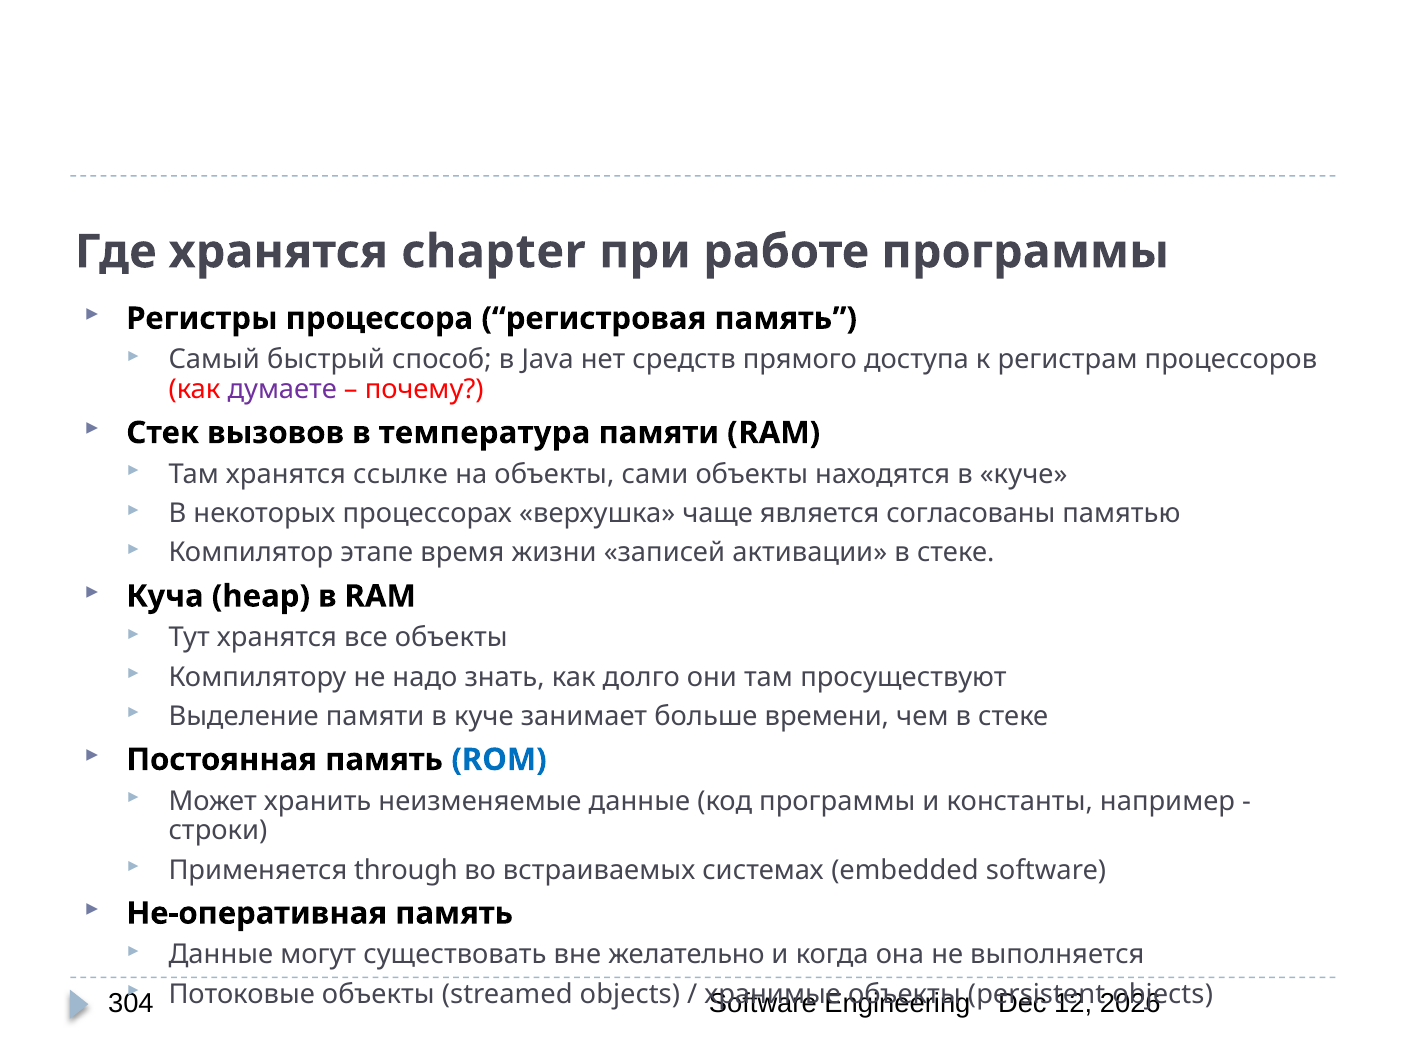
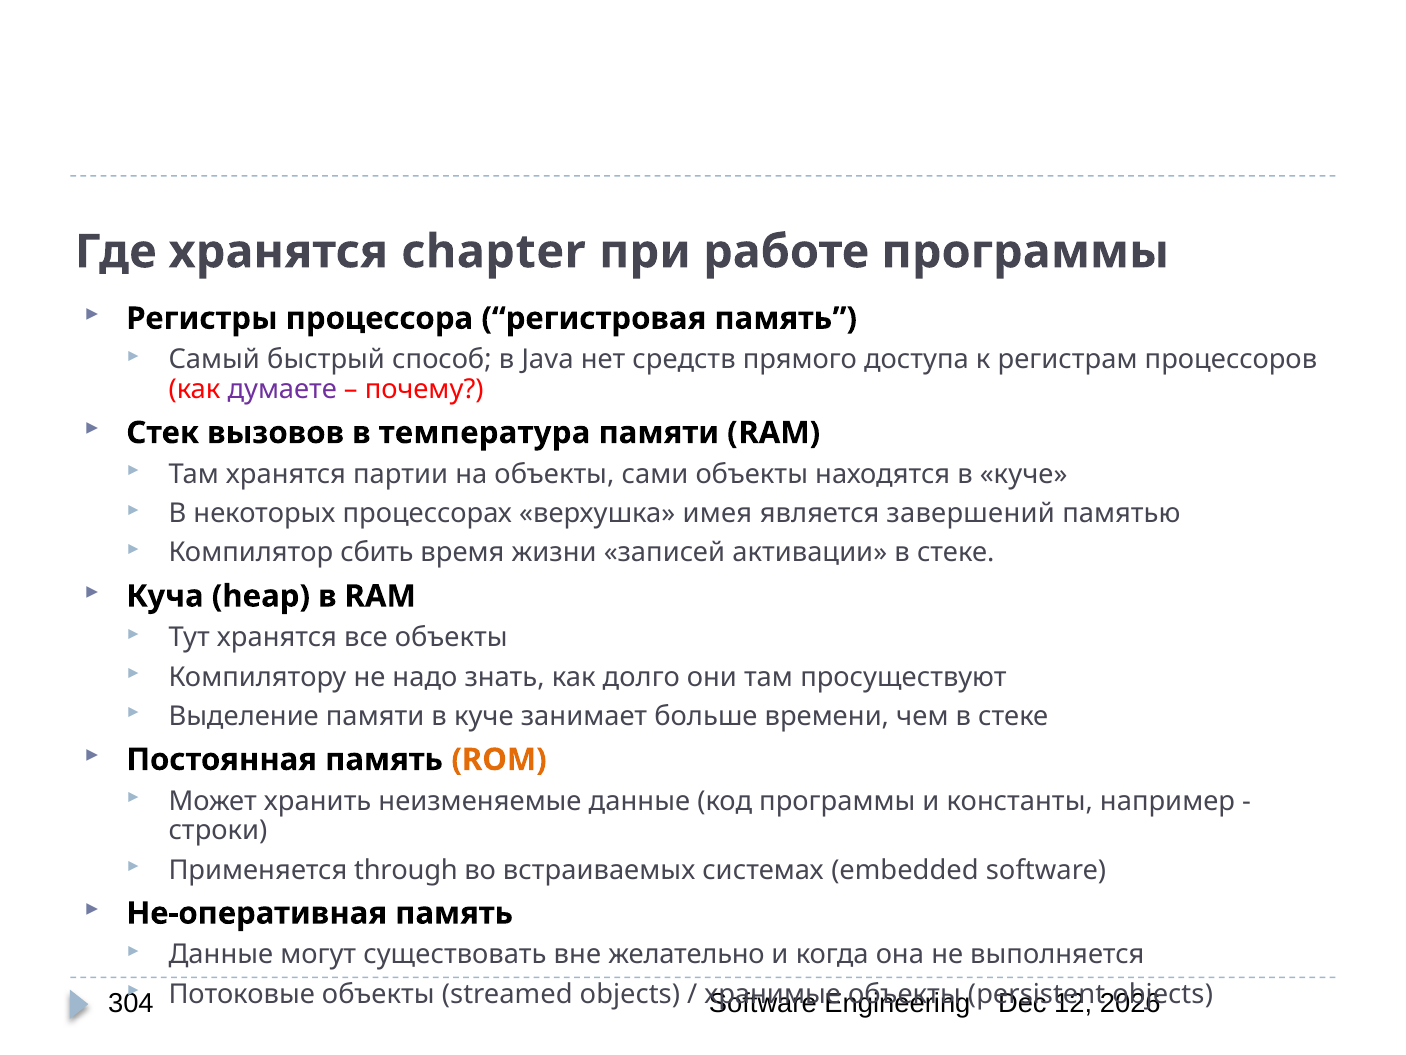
ссылке: ссылке -> партии (401, 474)
чаще: чаще -> имея (717, 513)
согласованы: согласованы -> завершений (971, 513)
этапе: этапе -> сбить (377, 553)
ROM colour: blue -> orange (499, 759)
